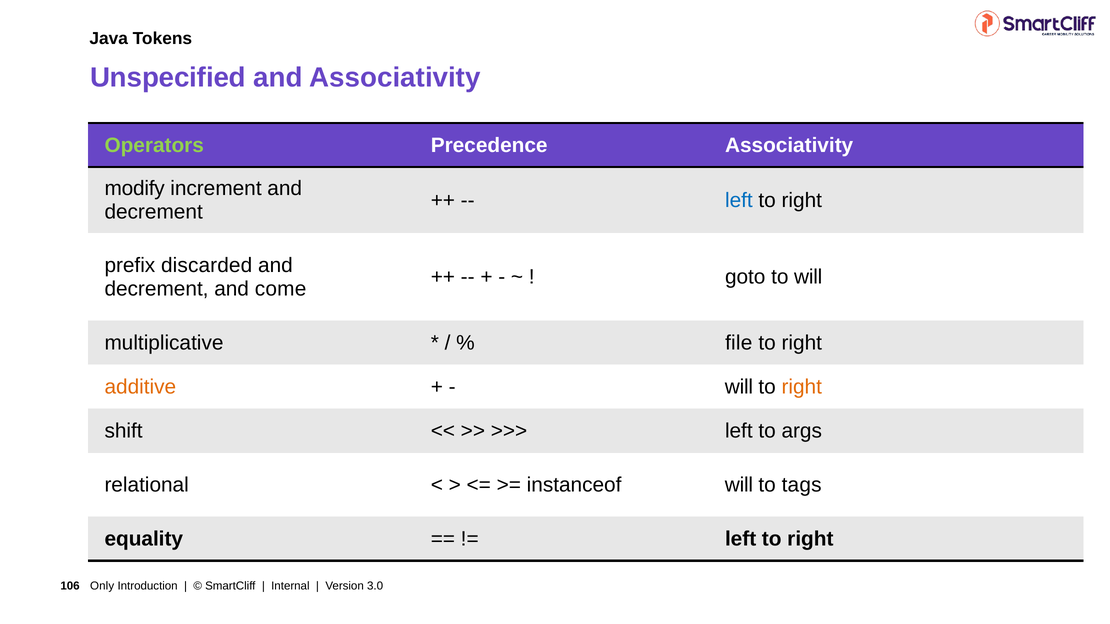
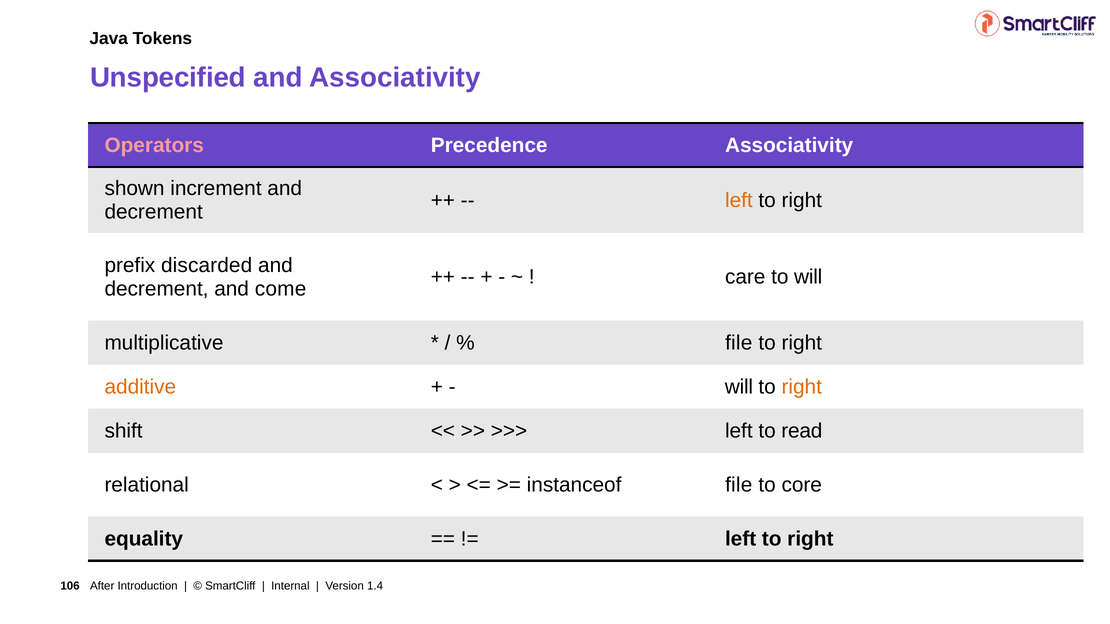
Operators colour: light green -> pink (154, 145)
modify: modify -> shown (135, 189)
left colour: blue -> orange (739, 200)
goto: goto -> care (745, 277)
args: args -> read (802, 431)
instanceof will: will -> file (739, 485)
tags: tags -> core (802, 485)
Only: Only -> After (102, 586)
3.0: 3.0 -> 1.4 (375, 586)
